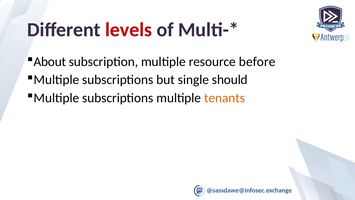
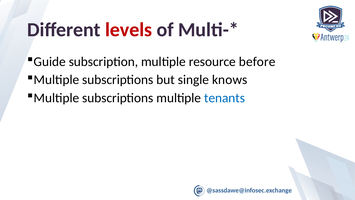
About: About -> Guide (50, 62)
should: should -> knows (230, 80)
tenants colour: orange -> blue (225, 98)
